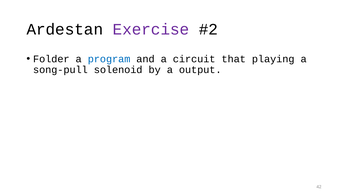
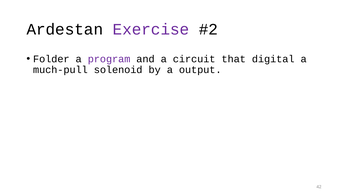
program colour: blue -> purple (109, 59)
playing: playing -> digital (273, 59)
song-pull: song-pull -> much-pull (60, 70)
